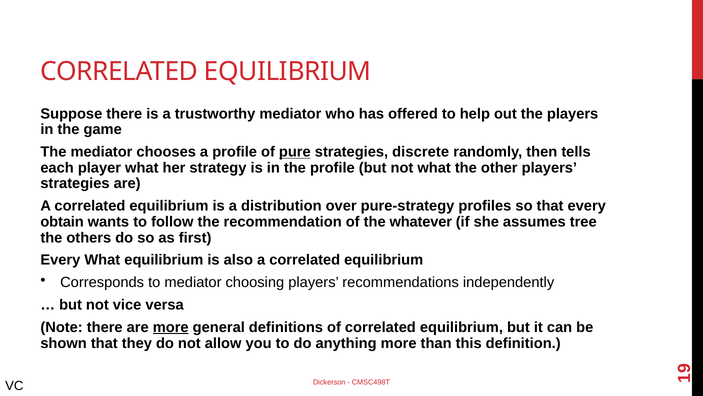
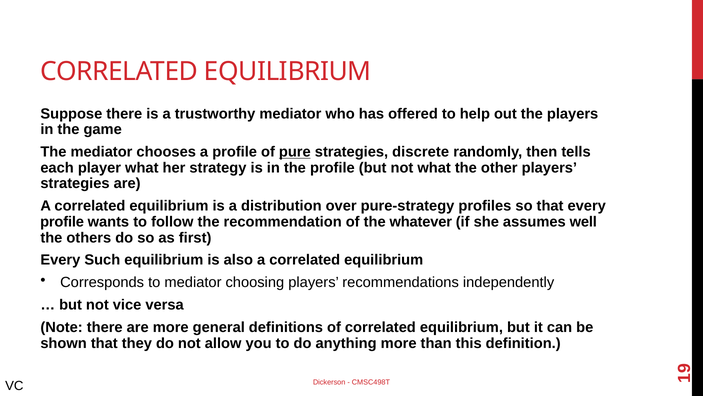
obtain: obtain -> profile (62, 222)
tree: tree -> well (583, 222)
Every What: What -> Such (102, 260)
more underline: present -> none (171, 327)
